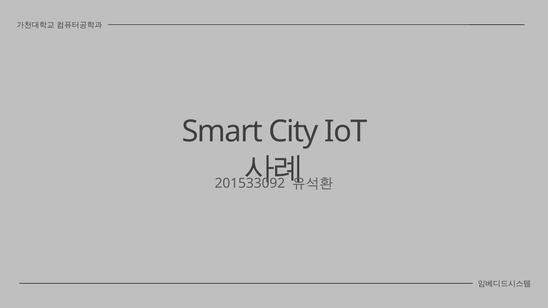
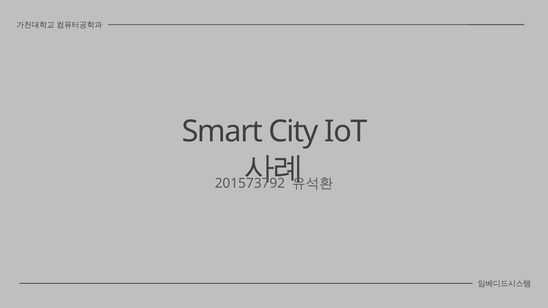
201533092: 201533092 -> 201573792 (250, 183)
